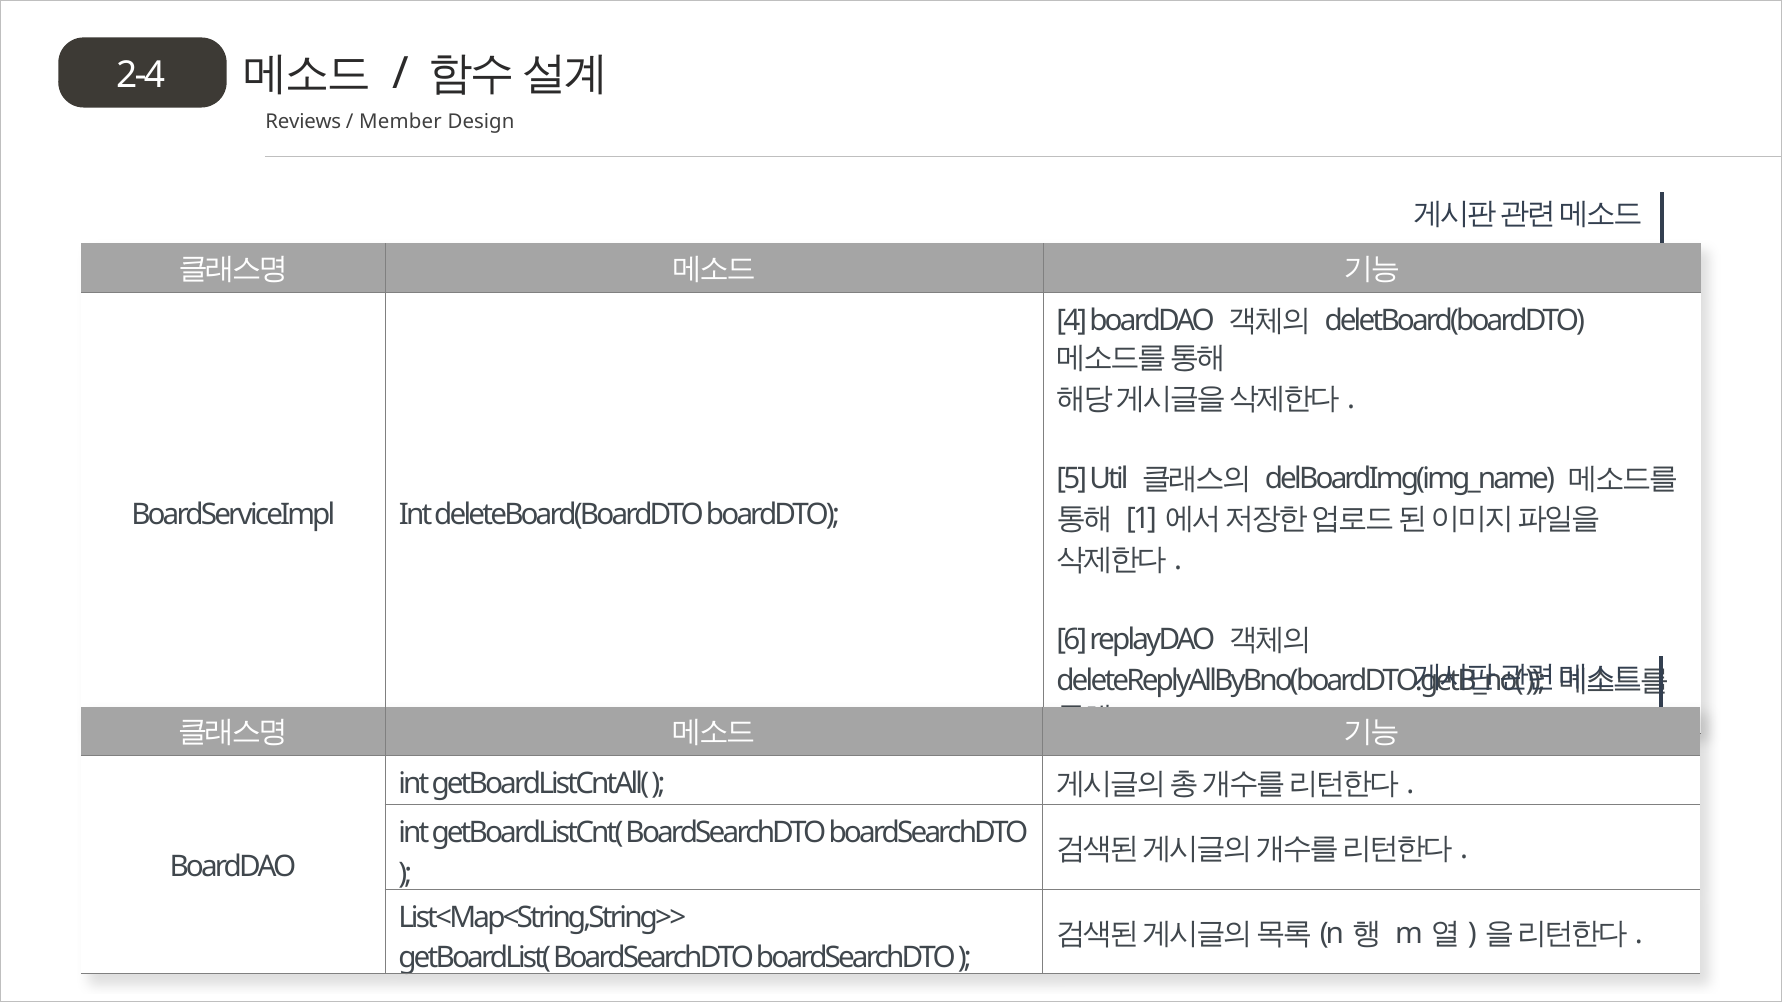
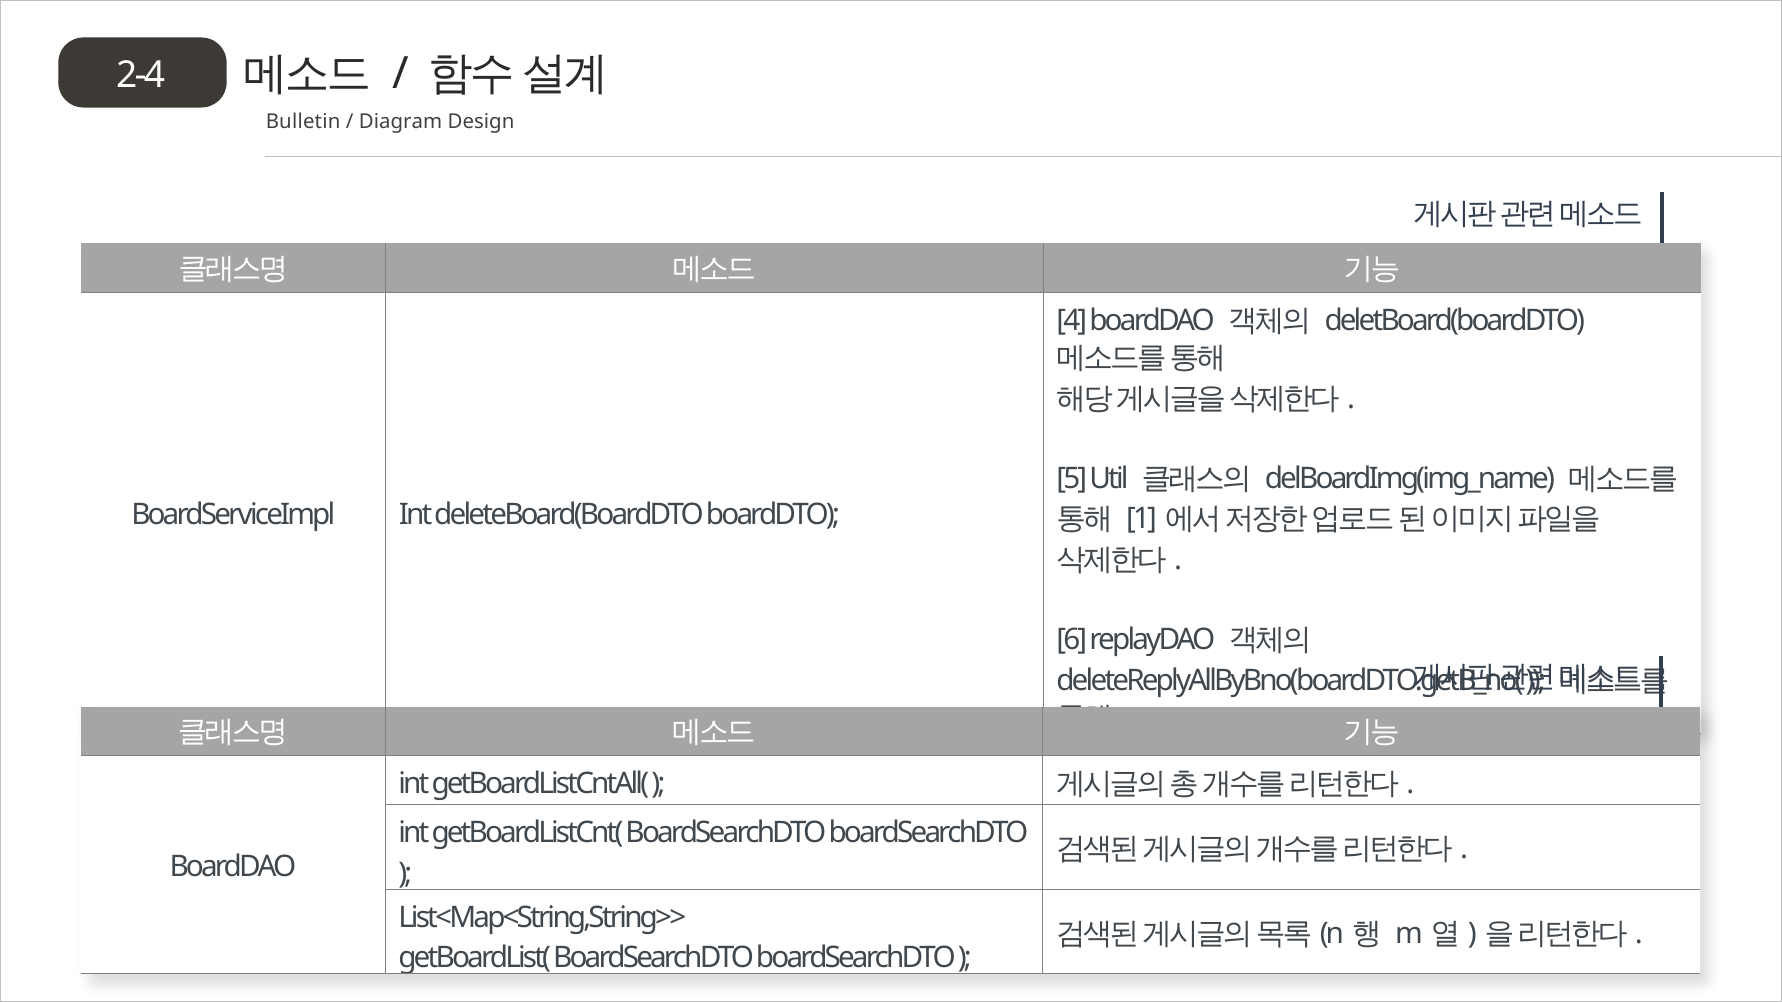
Reviews: Reviews -> Bulletin (303, 121)
Member: Member -> Diagram (401, 121)
